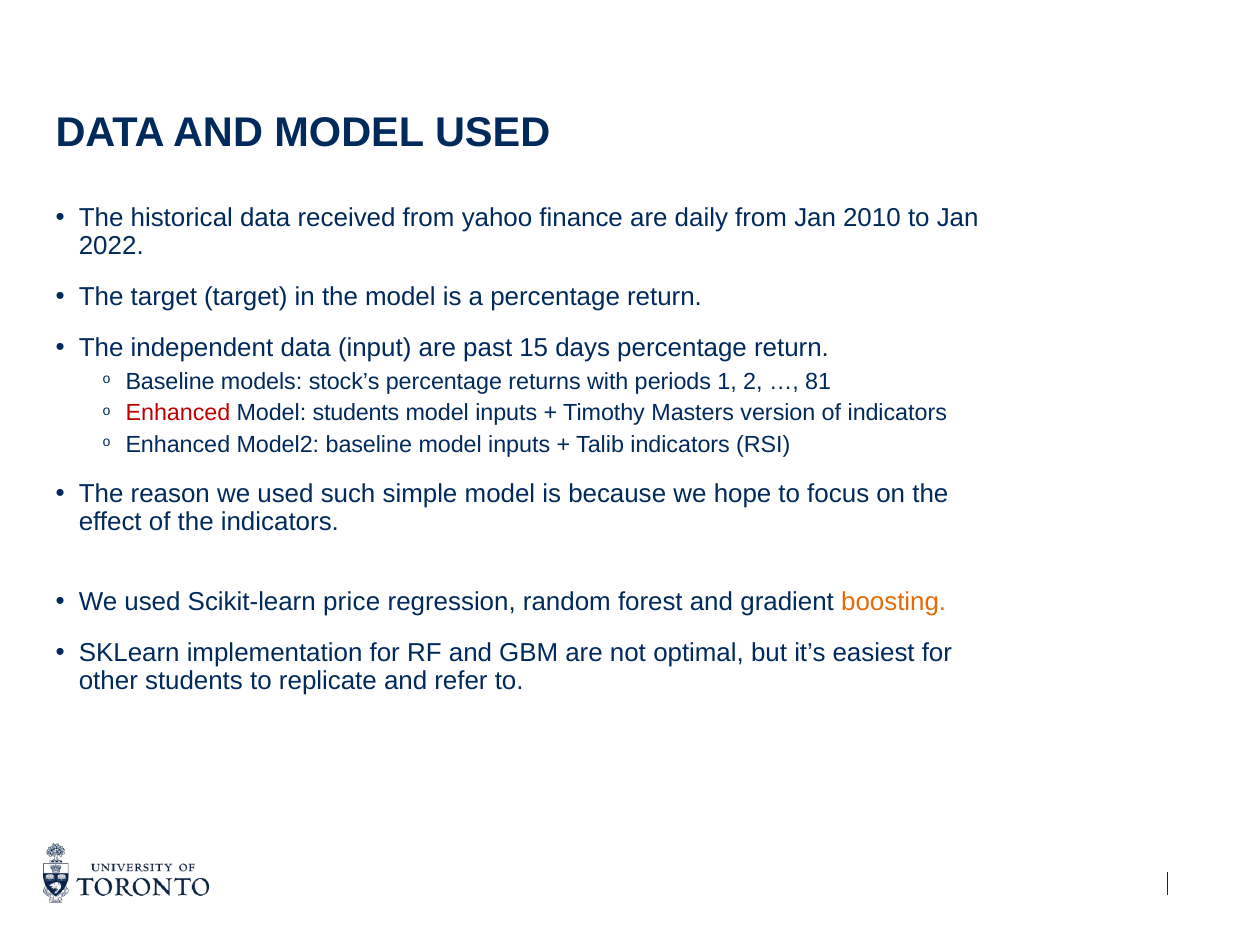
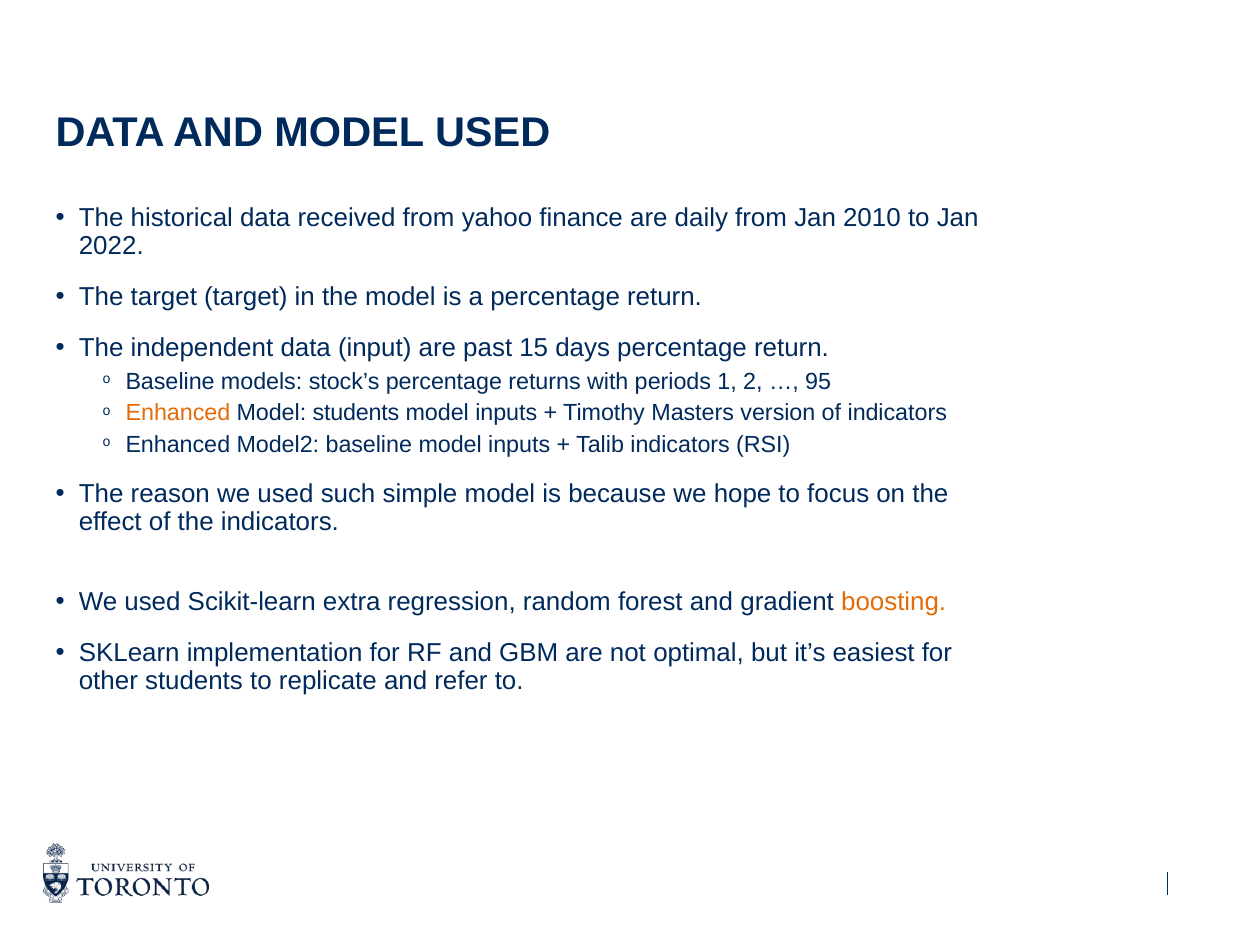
81: 81 -> 95 (818, 382)
Enhanced colour: red -> orange (178, 413)
price: price -> extra (352, 602)
